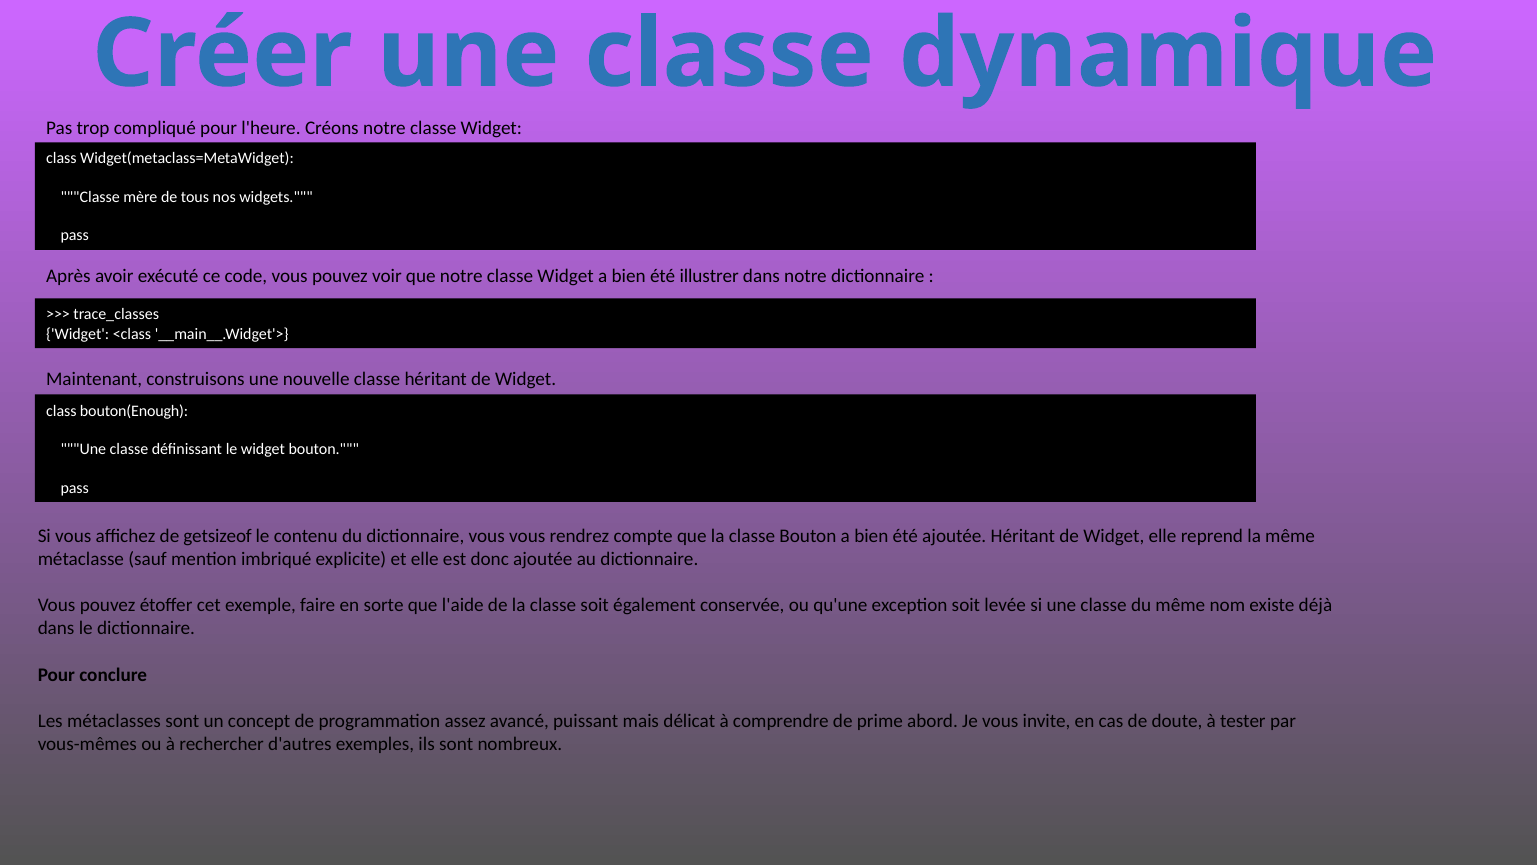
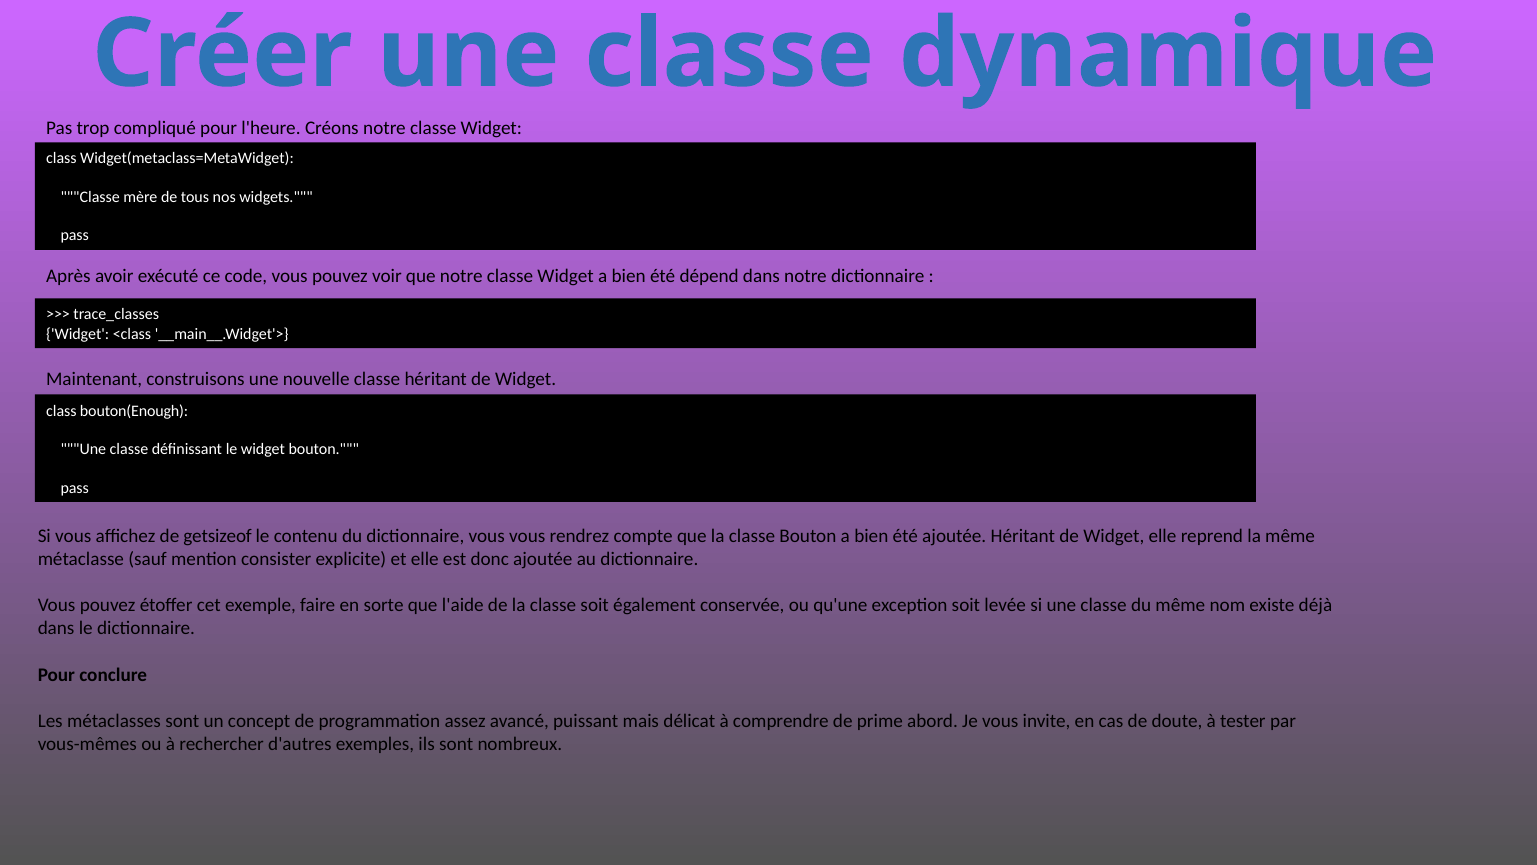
illustrer: illustrer -> dépend (709, 276)
imbriqué: imbriqué -> consister (276, 559)
